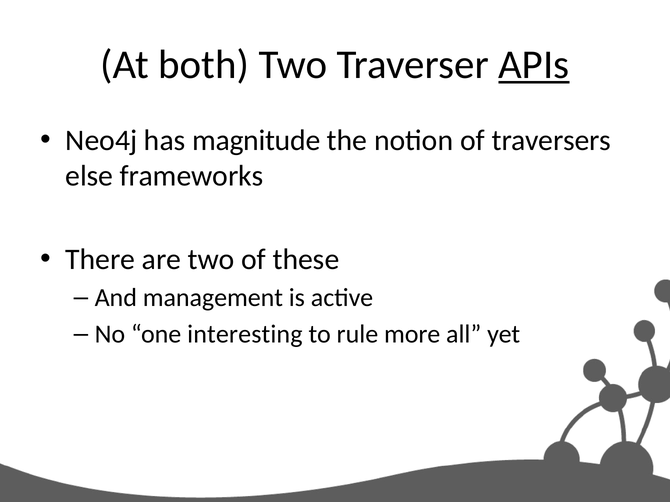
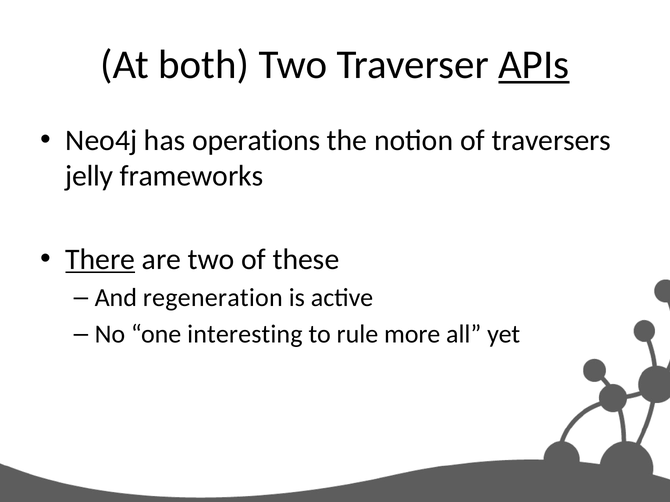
magnitude: magnitude -> operations (256, 141)
else: else -> jelly (89, 176)
There underline: none -> present (100, 260)
management: management -> regeneration (213, 298)
